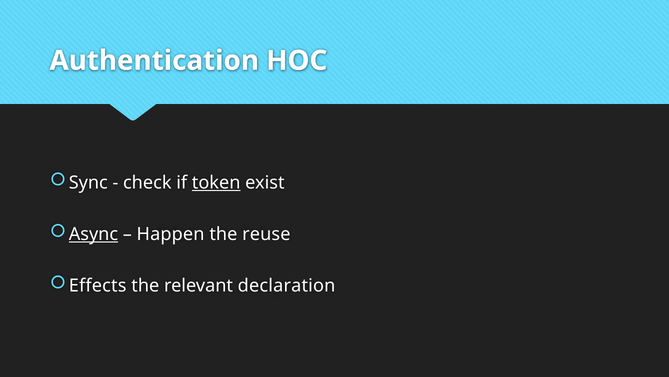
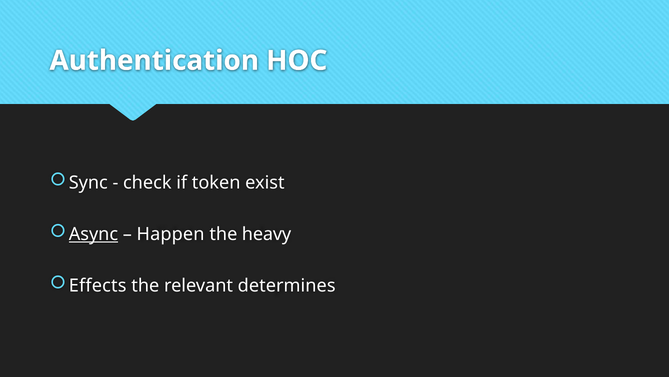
token underline: present -> none (216, 182)
reuse: reuse -> heavy (267, 234)
declaration: declaration -> determines (287, 285)
